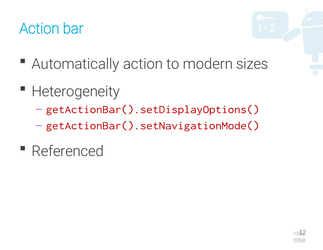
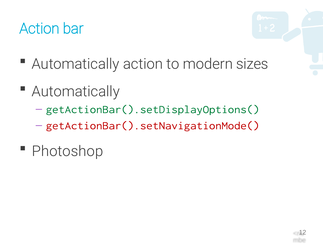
Heterogeneity: Heterogeneity -> Automatically (76, 91)
getActionBar().setDisplayOptions( colour: red -> green (153, 109)
Referenced: Referenced -> Photoshop (68, 151)
